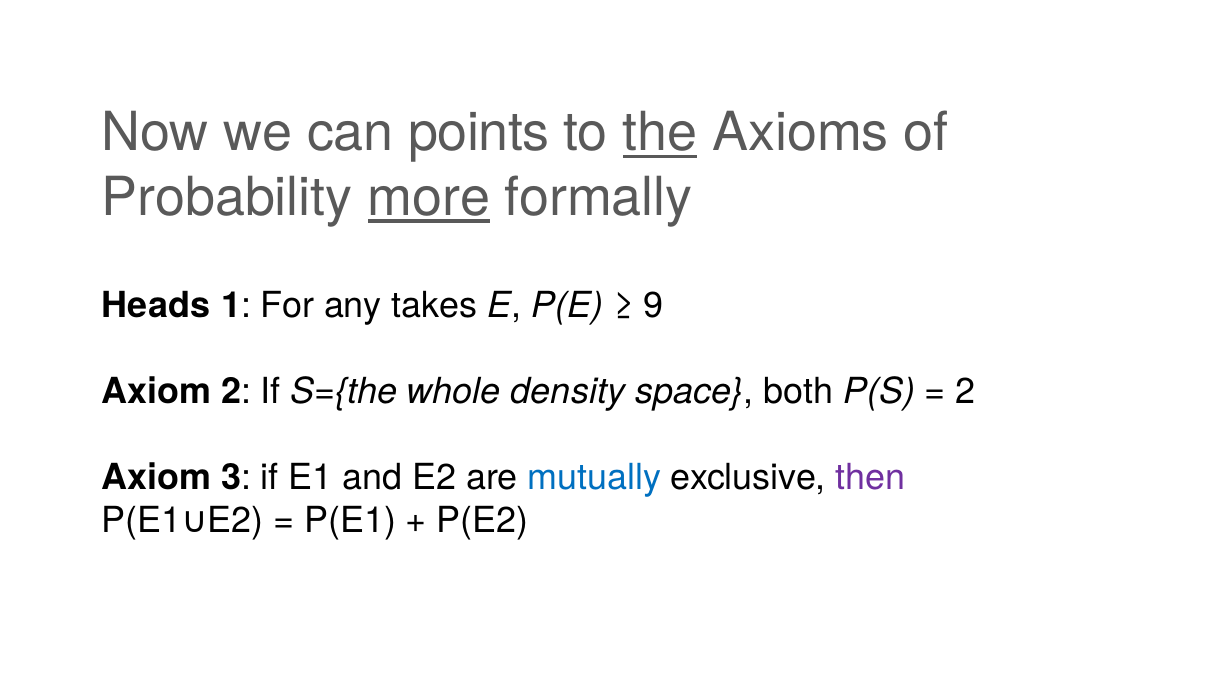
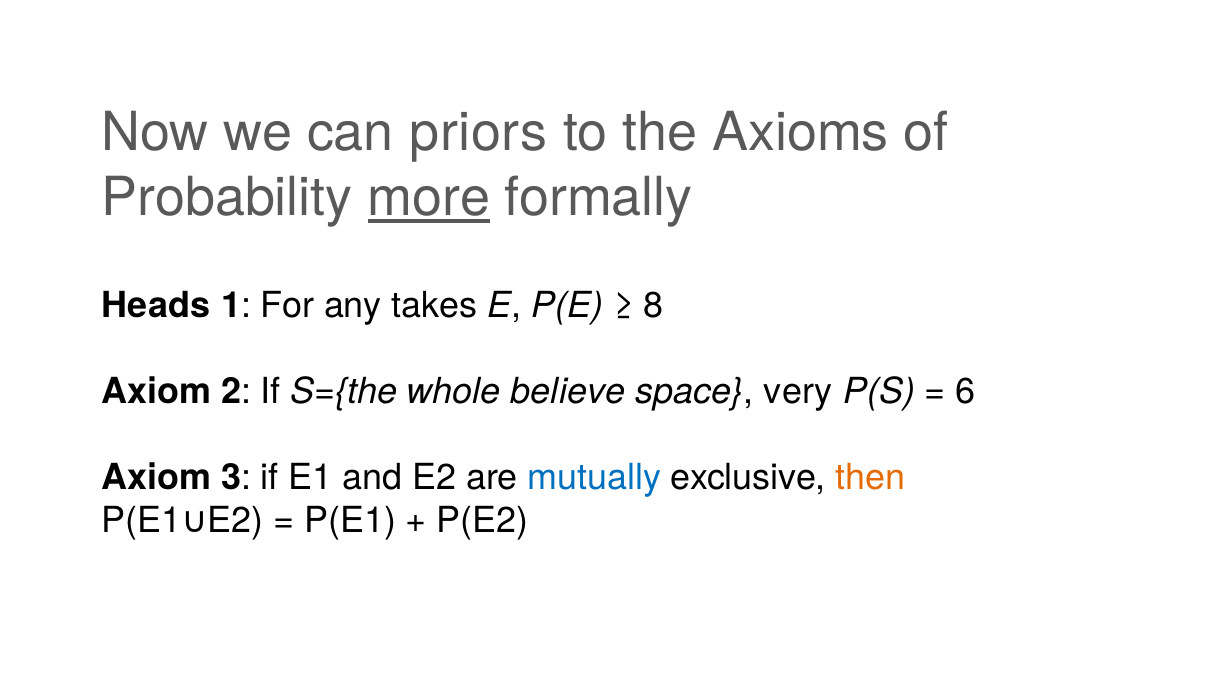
points: points -> priors (478, 133)
the underline: present -> none (660, 133)
9: 9 -> 8 (654, 306)
density: density -> believe (568, 392)
both: both -> very (798, 392)
2: 2 -> 6 (966, 392)
then colour: purple -> orange (871, 478)
